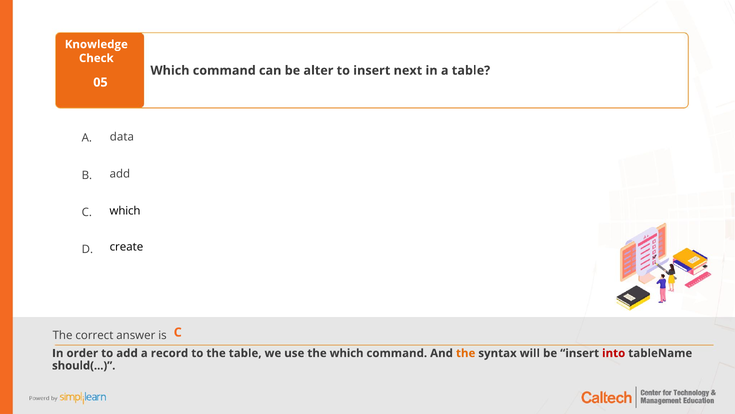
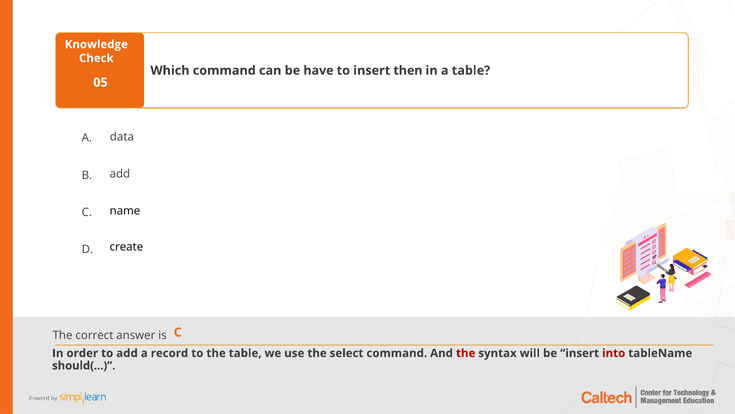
alter: alter -> have (318, 70)
next: next -> then (408, 70)
which: which -> name (125, 211)
the which: which -> select (347, 353)
the colour: orange -> red (466, 353)
